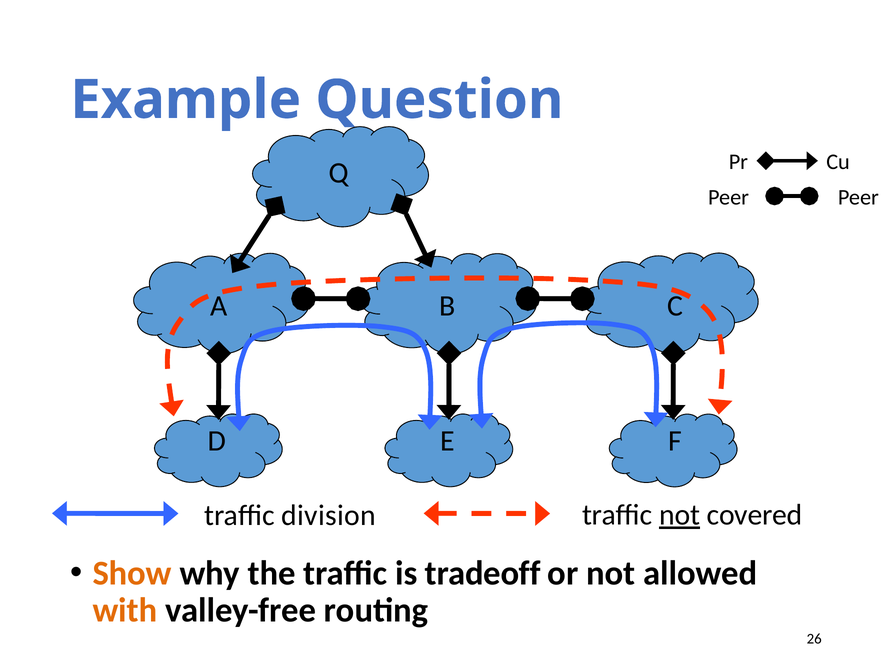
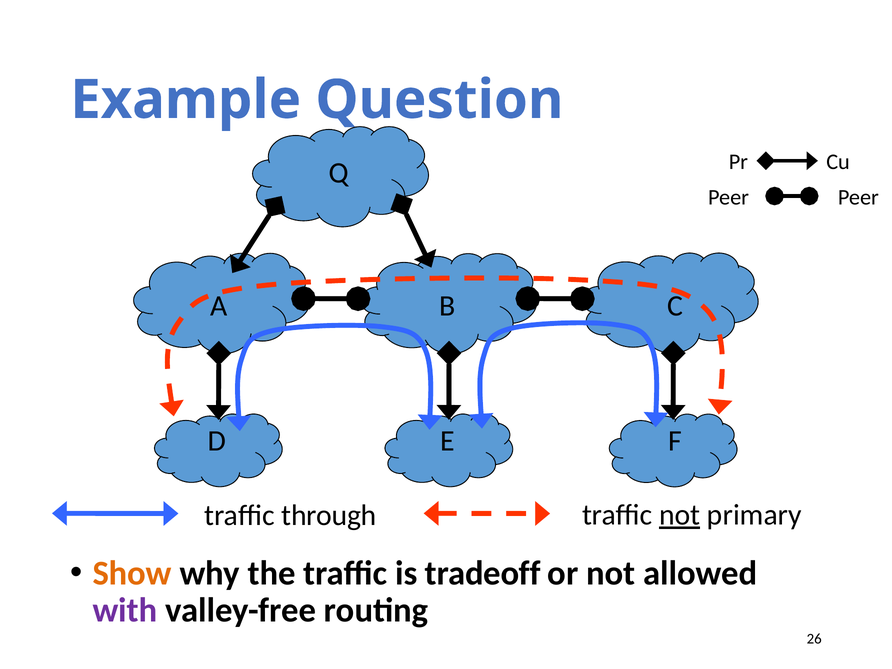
division: division -> through (329, 515)
covered: covered -> primary (754, 515)
with colour: orange -> purple (125, 611)
